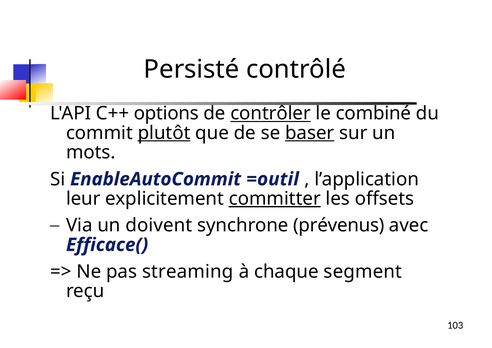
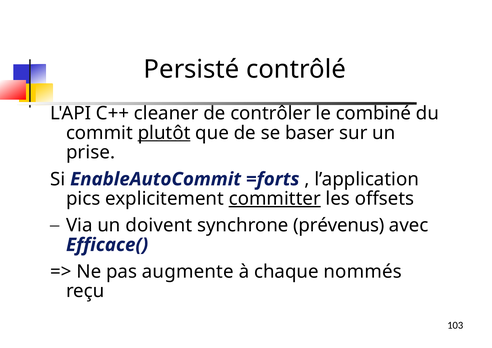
options: options -> cleaner (166, 113)
contrôler underline: present -> none (271, 113)
baser underline: present -> none (310, 133)
mots: mots -> prise (91, 152)
=outil: =outil -> =forts (273, 179)
leur: leur -> pics (83, 199)
streaming: streaming -> augmente (188, 272)
segment: segment -> nommés (363, 272)
